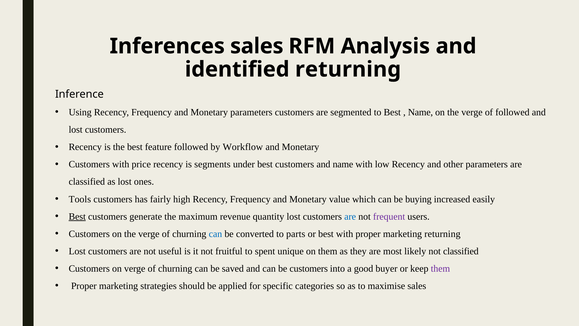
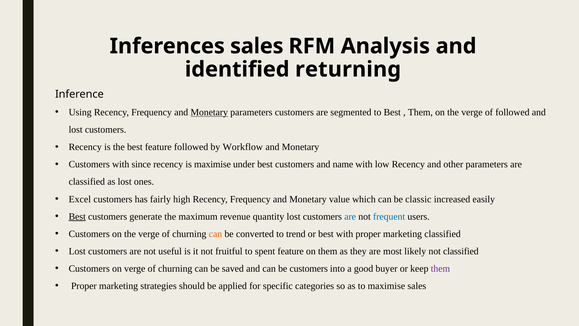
Monetary underline: none -> present (209, 112)
Name: Name -> Them (420, 112)
price: price -> since (141, 164)
is segments: segments -> maximise (213, 164)
Tools: Tools -> Excel (80, 199)
buying: buying -> classic (418, 199)
frequent colour: purple -> blue (389, 216)
can colour: blue -> orange (215, 234)
parts: parts -> trend (296, 234)
marketing returning: returning -> classified (443, 234)
spent unique: unique -> feature (291, 251)
